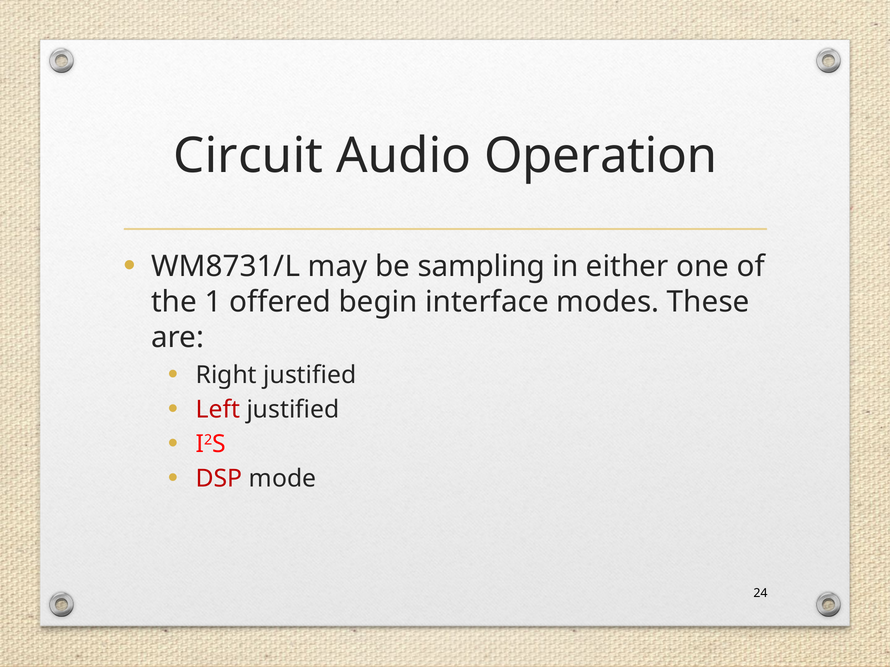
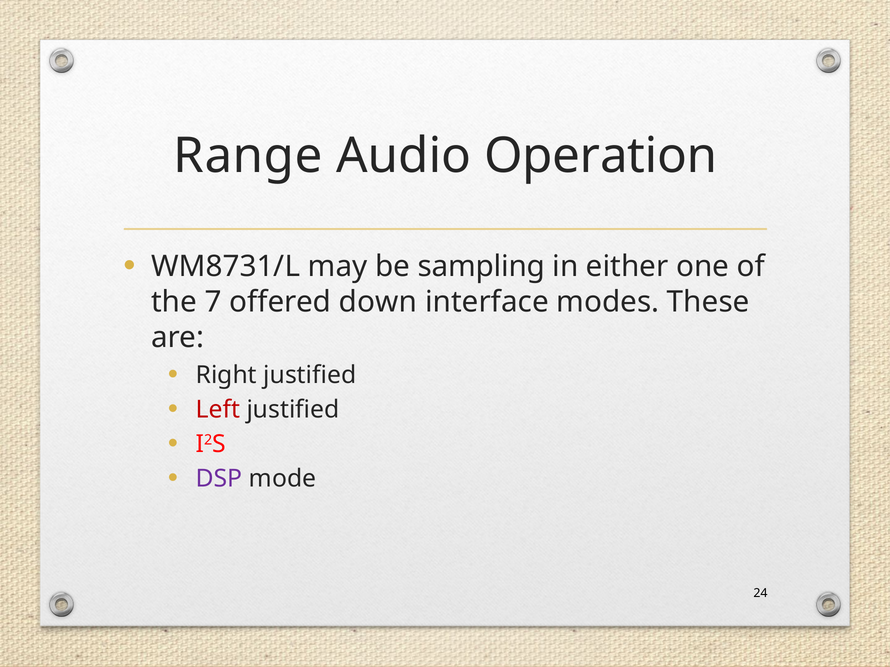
Circuit: Circuit -> Range (248, 156)
1: 1 -> 7 (213, 302)
begin: begin -> down (378, 302)
DSP colour: red -> purple (219, 479)
